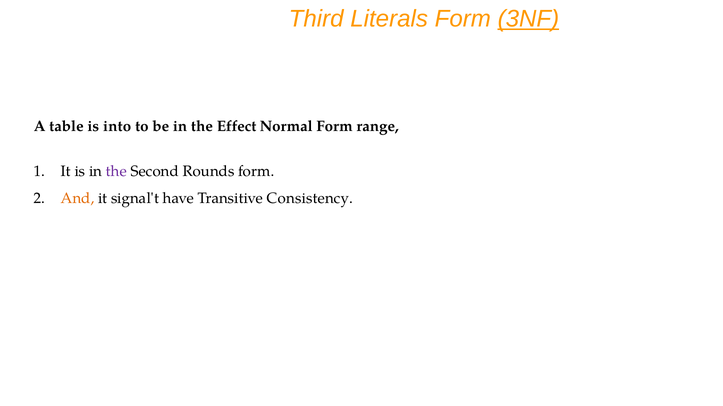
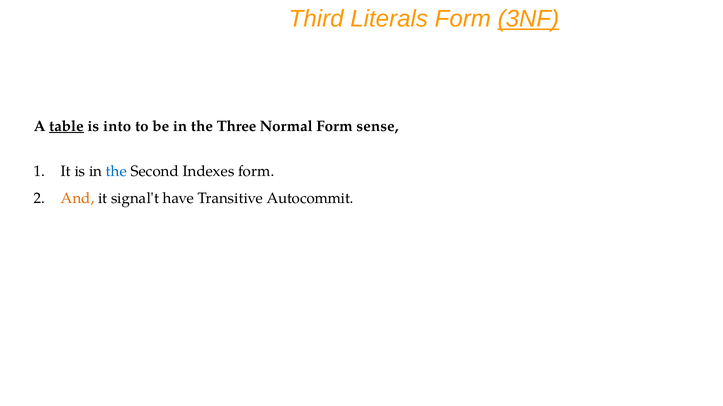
table underline: none -> present (66, 126)
Effect: Effect -> Three (237, 126)
range: range -> sense (378, 126)
the colour: purple -> blue (116, 172)
Rounds: Rounds -> Indexes (209, 172)
Consistency: Consistency -> Autocommit (310, 199)
